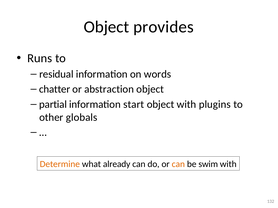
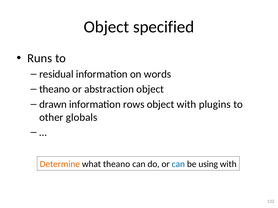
provides: provides -> specified (164, 27)
chatter: chatter -> theano (55, 89)
partial: partial -> drawn (53, 105)
start: start -> rows (134, 105)
what already: already -> theano (117, 164)
can colour: orange -> blue (178, 164)
swim: swim -> using (208, 164)
